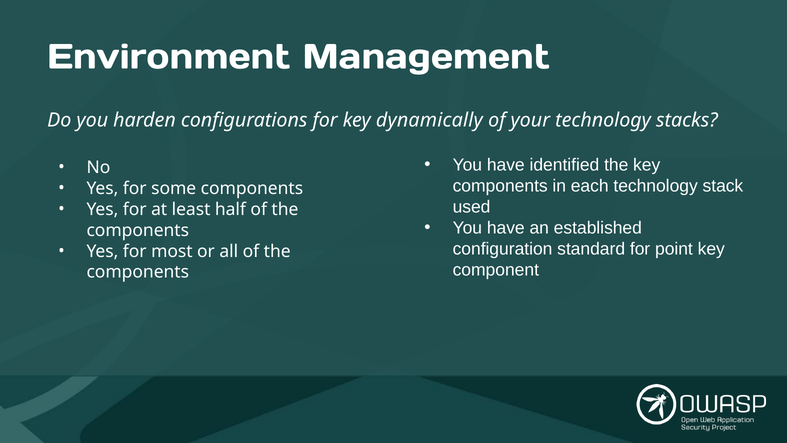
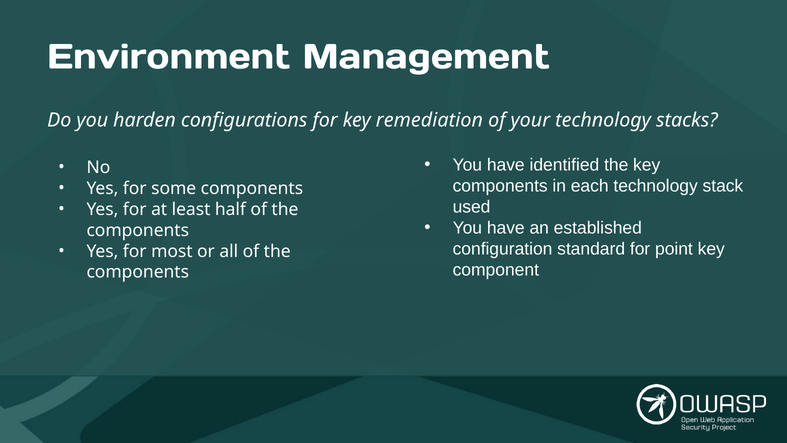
dynamically: dynamically -> remediation (429, 120)
